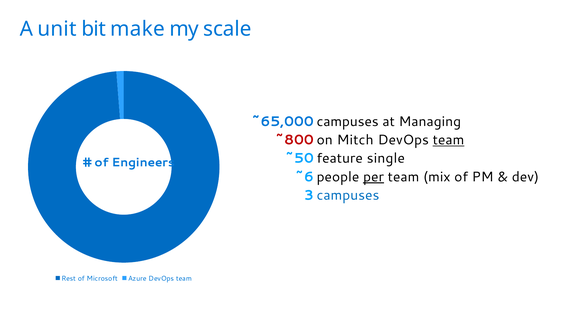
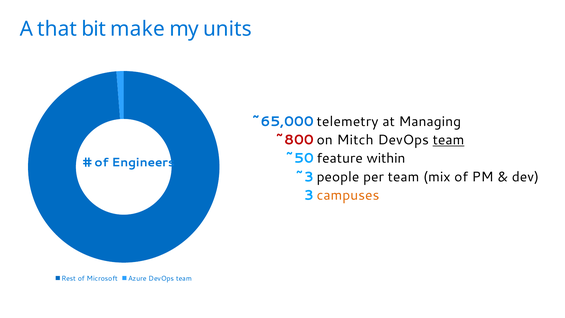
unit: unit -> that (57, 29)
scale: scale -> units (227, 29)
campuses: campuses -> telemetry (348, 121)
single: single -> within (386, 158)
~6: ~6 -> ~3 (304, 177)
per underline: present -> none (374, 177)
campuses colour: blue -> orange (348, 195)
